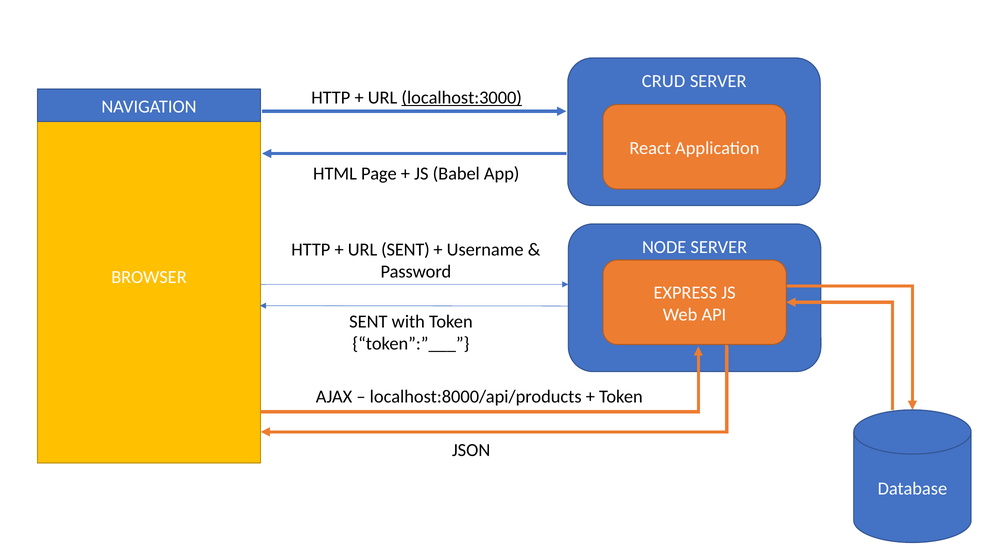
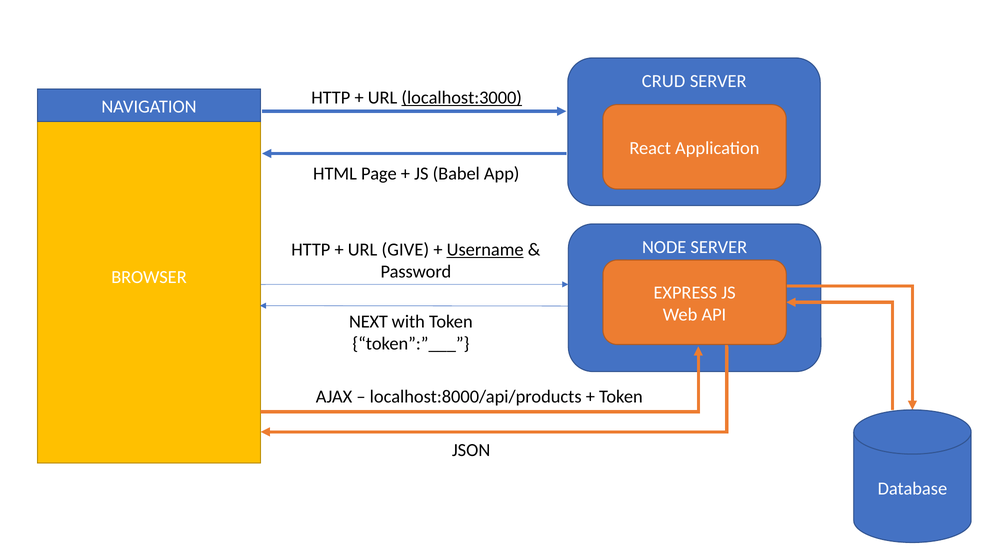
URL SENT: SENT -> GIVE (405, 250)
Username underline: none -> present (485, 250)
SENT: SENT -> NEXT (368, 322)
